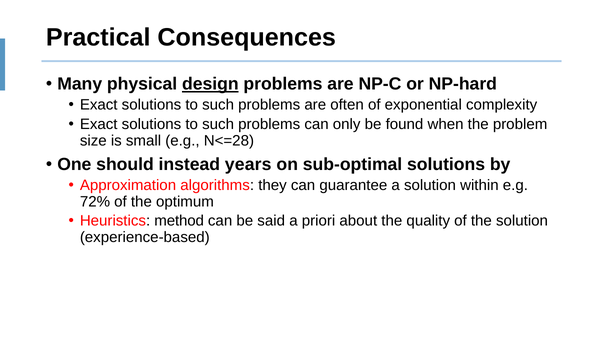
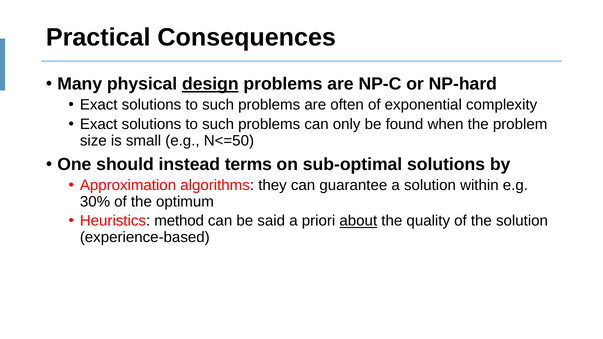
N<=28: N<=28 -> N<=50 (229, 141)
years: years -> terms (248, 165)
72%: 72% -> 30% (95, 202)
about underline: none -> present (358, 221)
